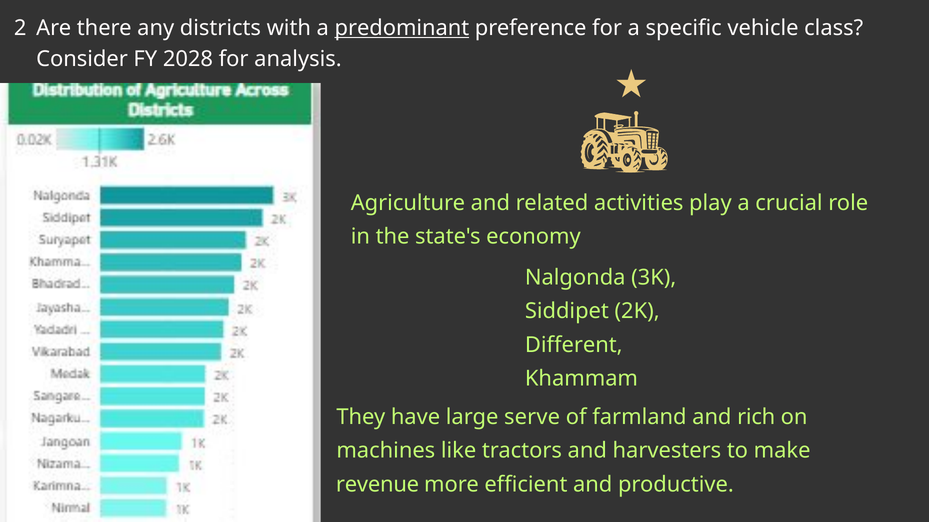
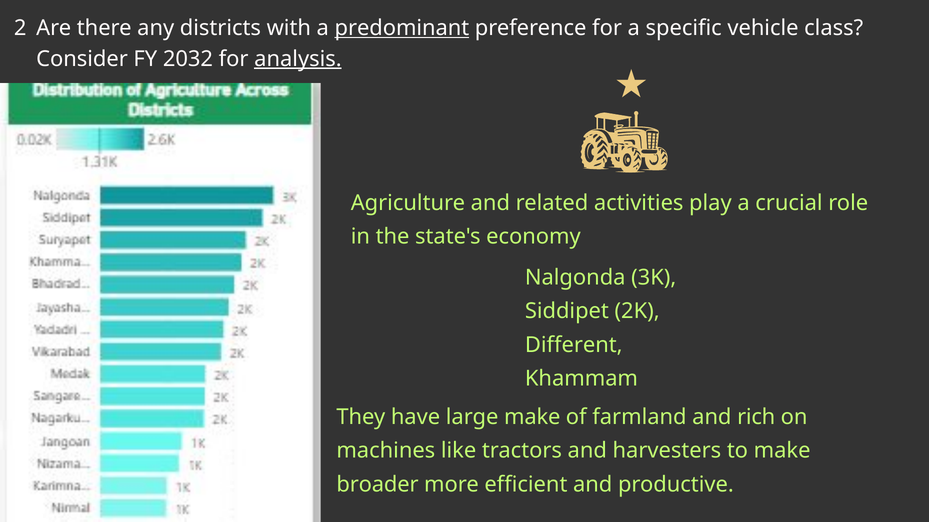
2028: 2028 -> 2032 (188, 59)
analysis underline: none -> present (298, 59)
large serve: serve -> make (532, 417)
revenue: revenue -> broader (377, 485)
